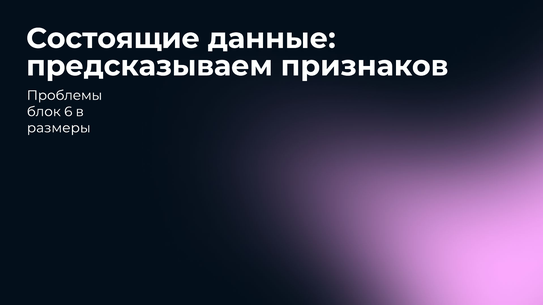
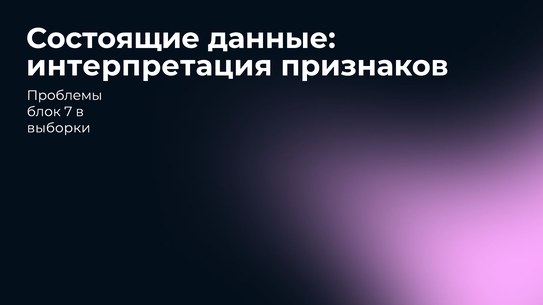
предсказываем: предсказываем -> интерпретация (149, 66)
6: 6 -> 7 (68, 112)
размеры: размеры -> выборки (59, 128)
